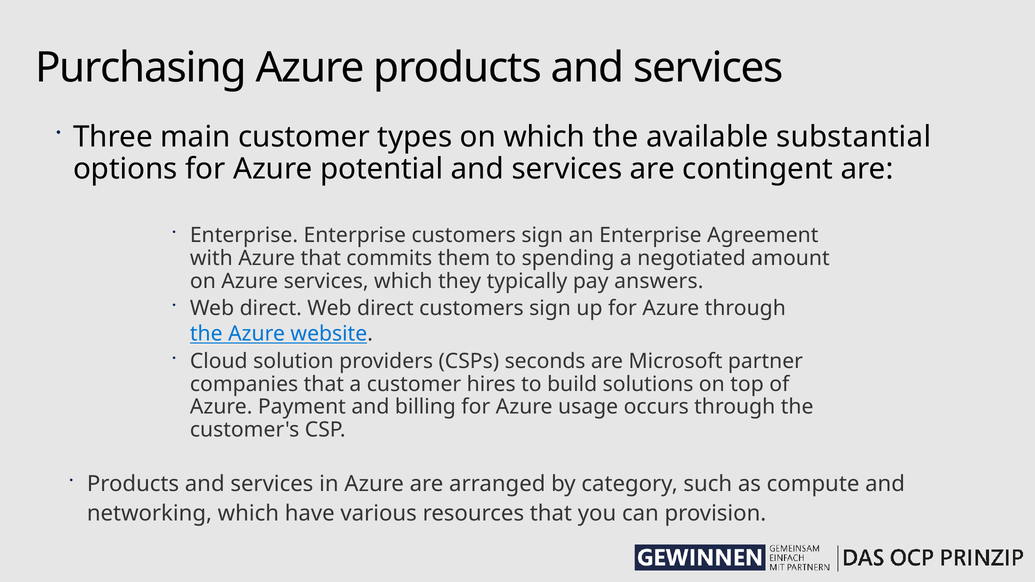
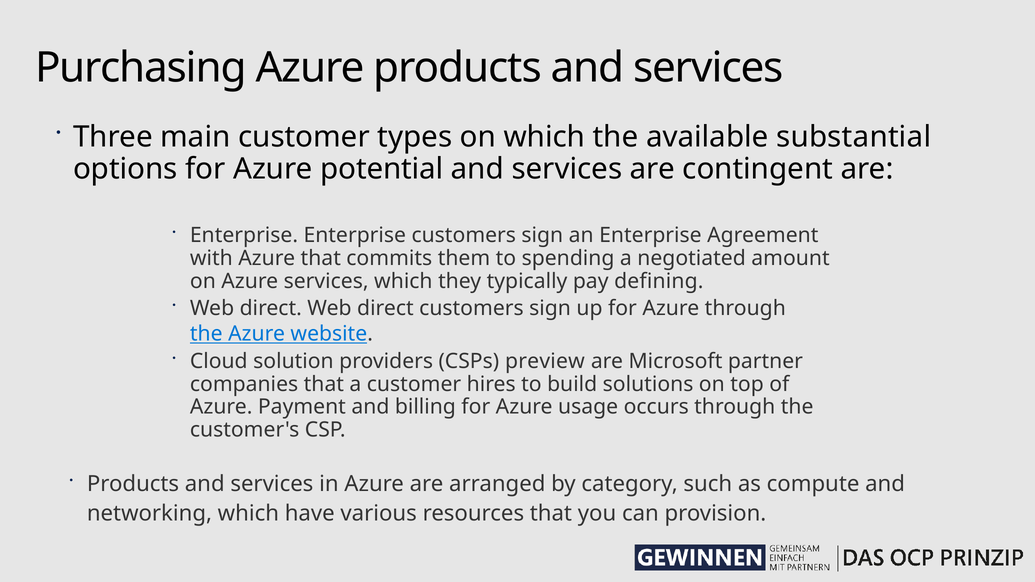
answers: answers -> defining (659, 281)
seconds: seconds -> preview (545, 361)
